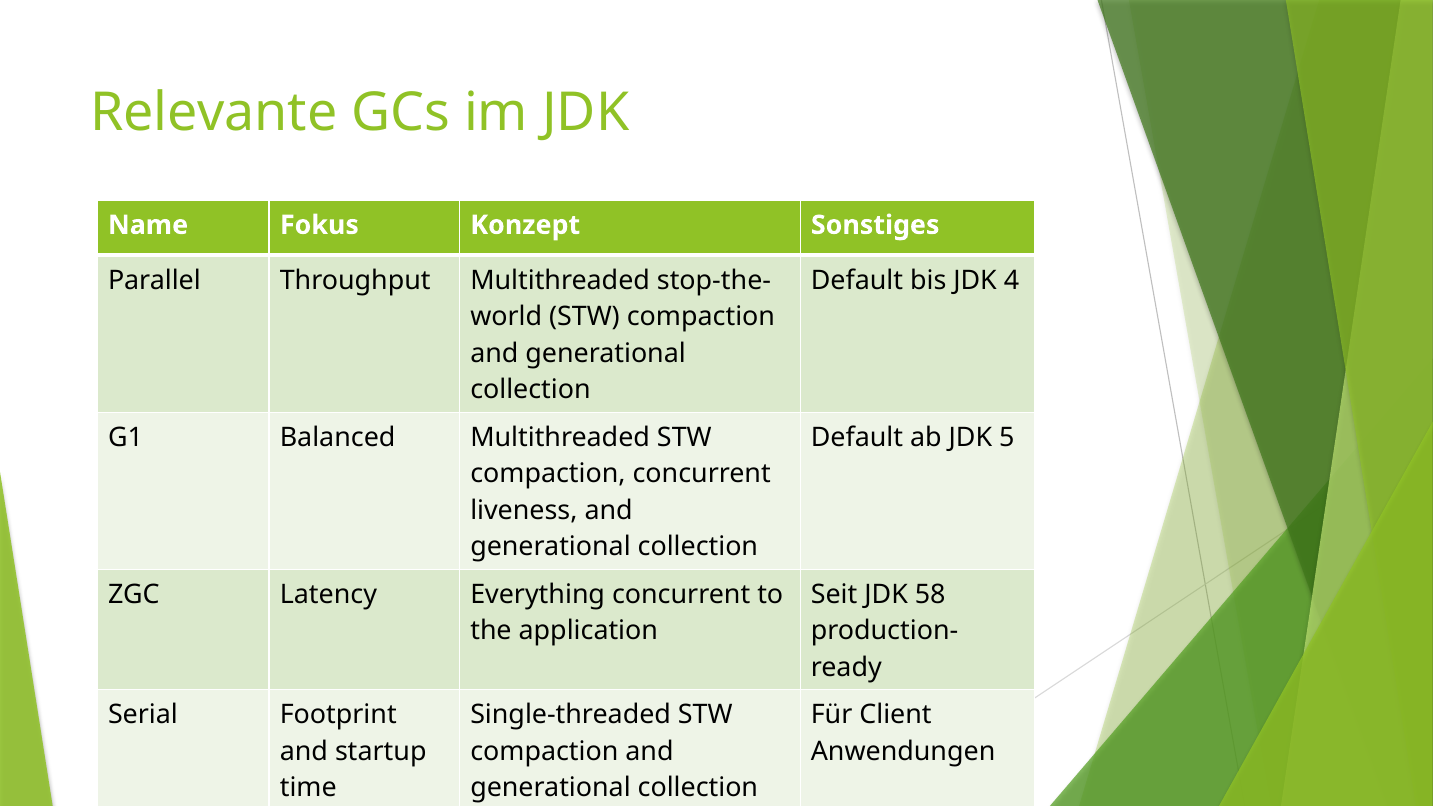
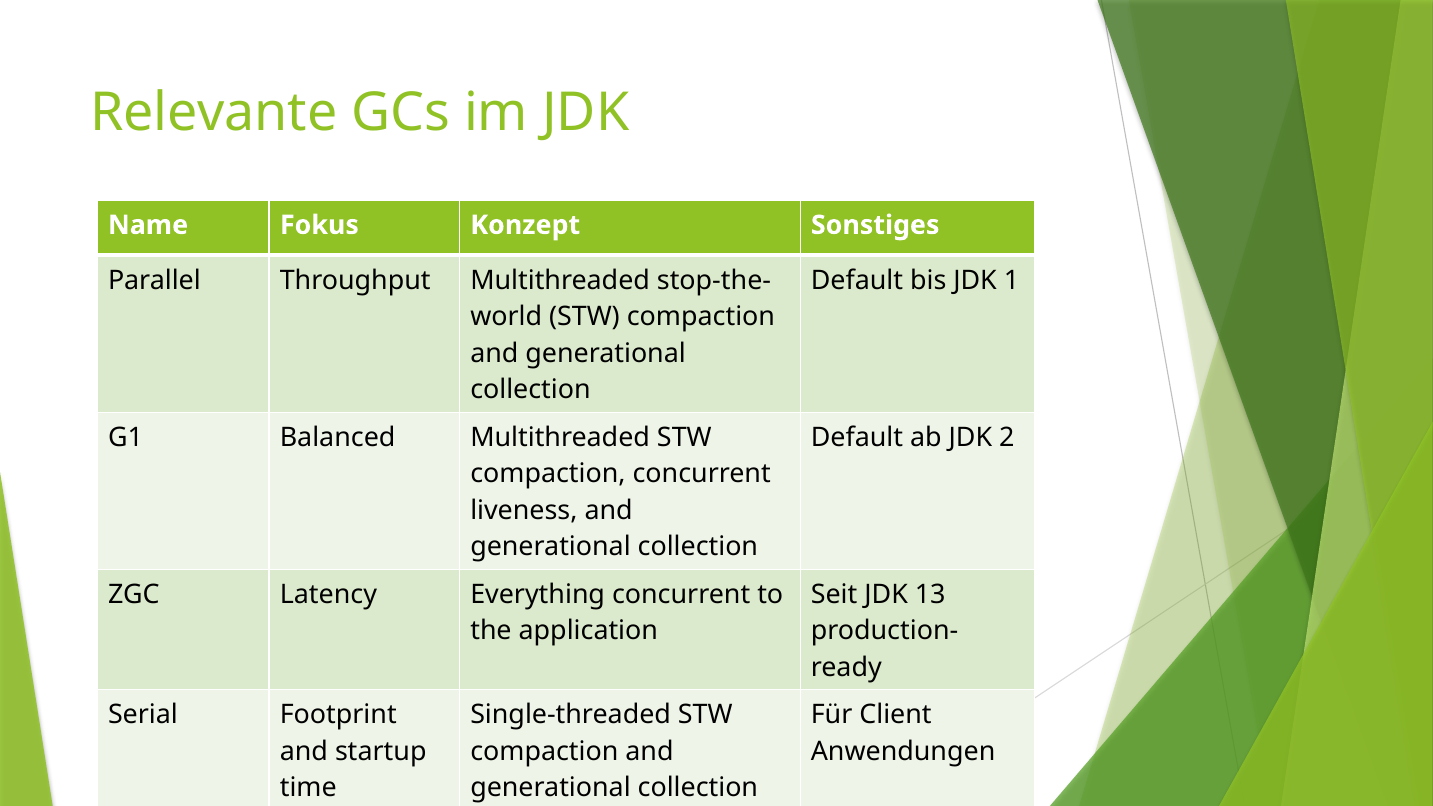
4: 4 -> 1 (1012, 280)
5: 5 -> 2 (1007, 437)
58: 58 -> 13 (930, 594)
